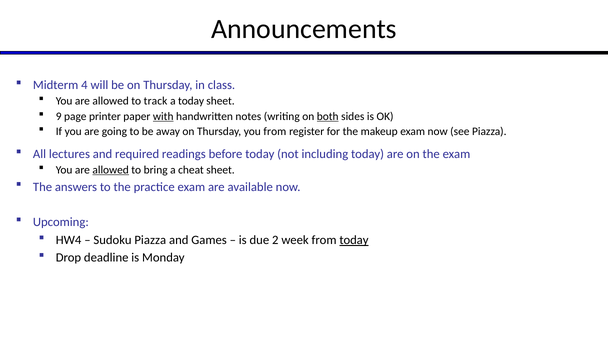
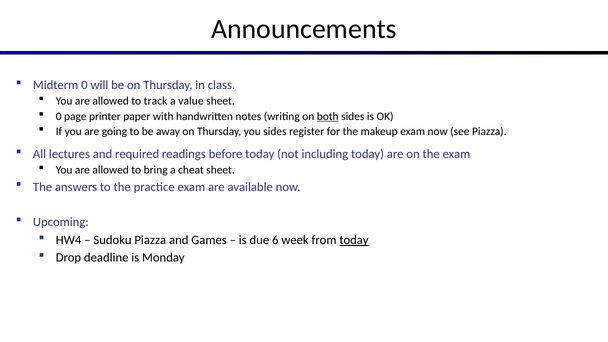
Midterm 4: 4 -> 0 (84, 85)
a today: today -> value (191, 101)
9: 9 -> 0 (59, 116)
with underline: present -> none (163, 116)
you from: from -> sides (275, 132)
allowed underline: present -> none (111, 170)
2: 2 -> 6 (275, 240)
